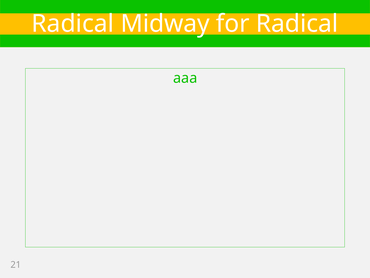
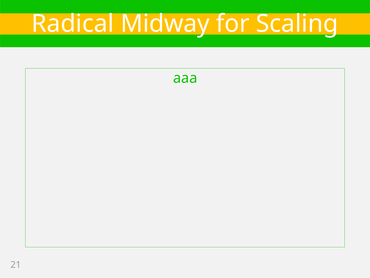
for Radical: Radical -> Scaling (297, 24)
